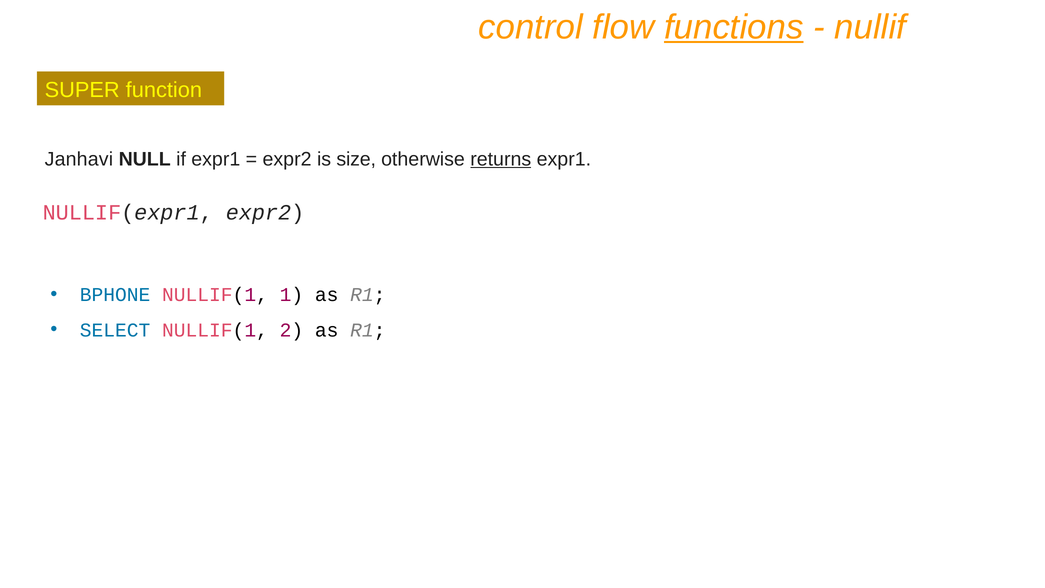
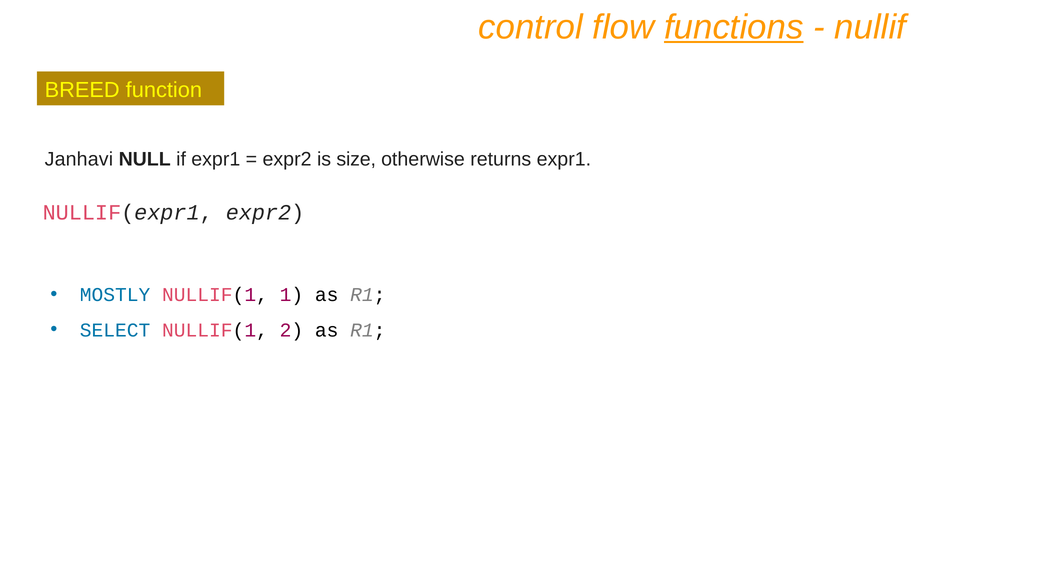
SUPER: SUPER -> BREED (82, 90)
returns underline: present -> none (501, 159)
BPHONE: BPHONE -> MOSTLY (115, 295)
